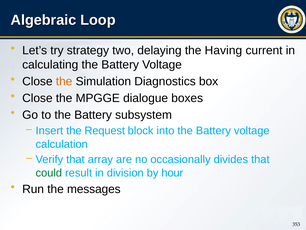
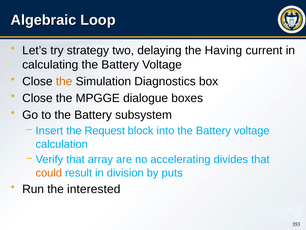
occasionally: occasionally -> accelerating (180, 159)
could colour: green -> orange (49, 172)
hour: hour -> puts (172, 172)
messages: messages -> interested (94, 189)
